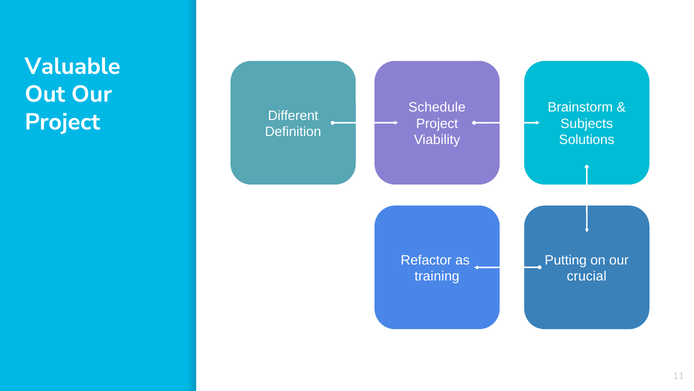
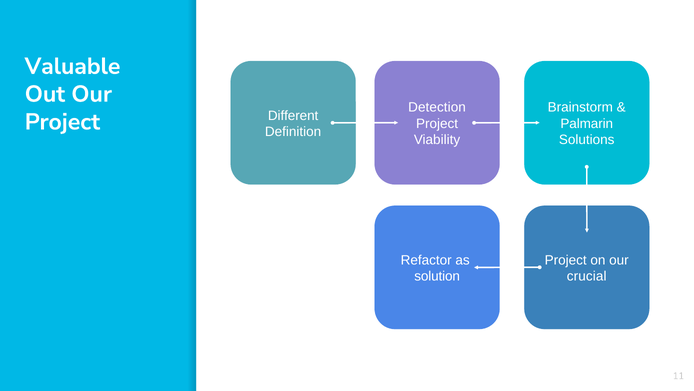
Schedule: Schedule -> Detection (437, 107)
Subjects: Subjects -> Palmarin (587, 123)
Putting: Putting -> Project (566, 260)
training: training -> solution (437, 276)
